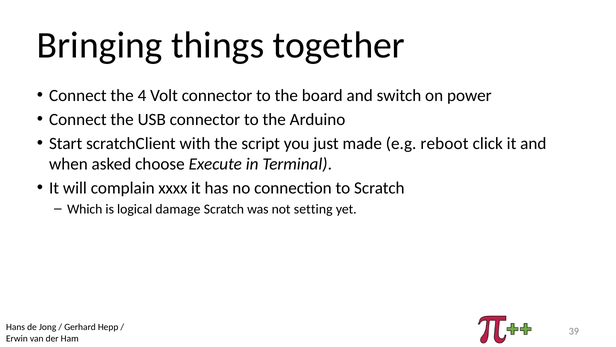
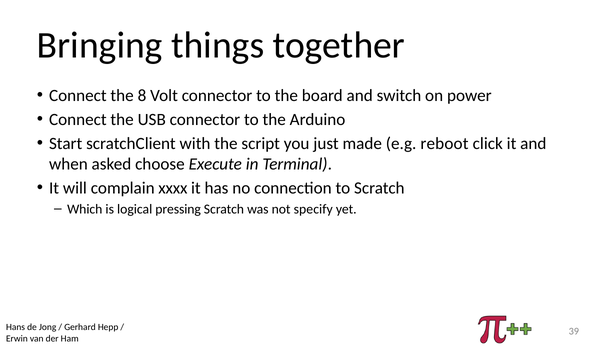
4: 4 -> 8 (142, 95)
damage: damage -> pressing (178, 209)
setting: setting -> specify (313, 209)
